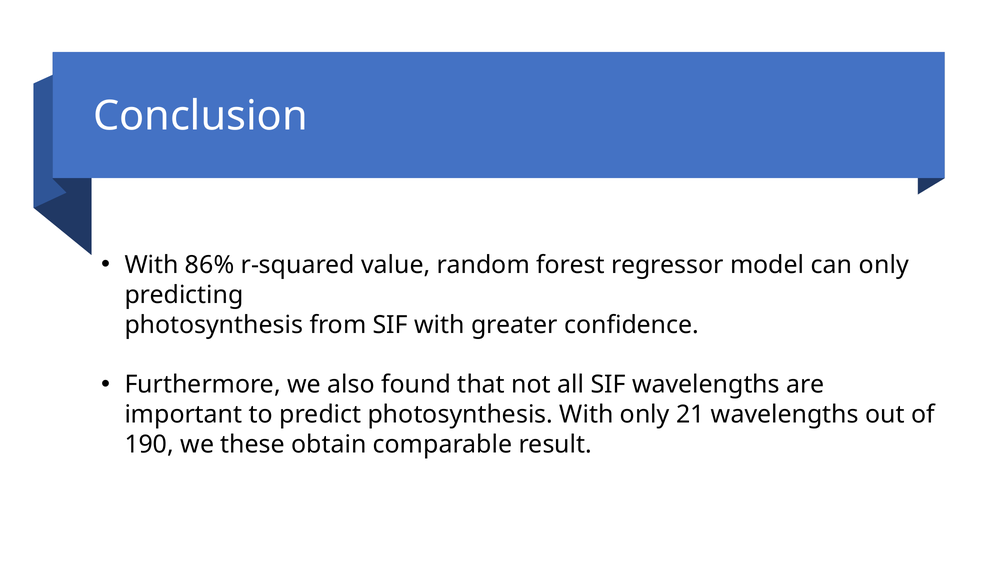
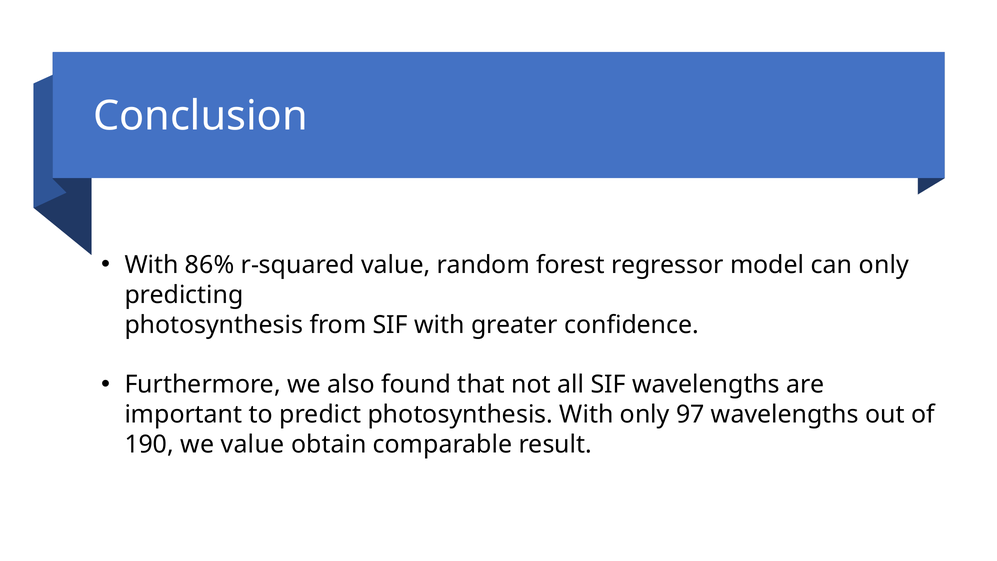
21: 21 -> 97 (690, 414)
we these: these -> value (252, 444)
